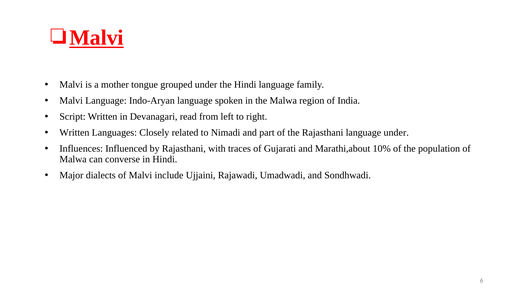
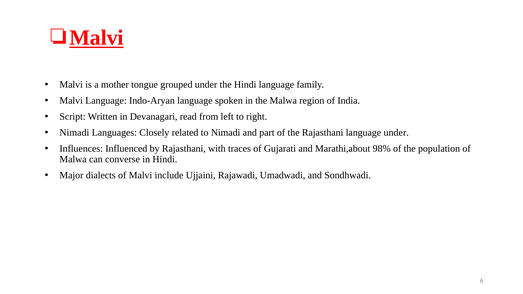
Written: Written -> Nimadi (74, 133)
10%: 10% -> 98% (382, 149)
